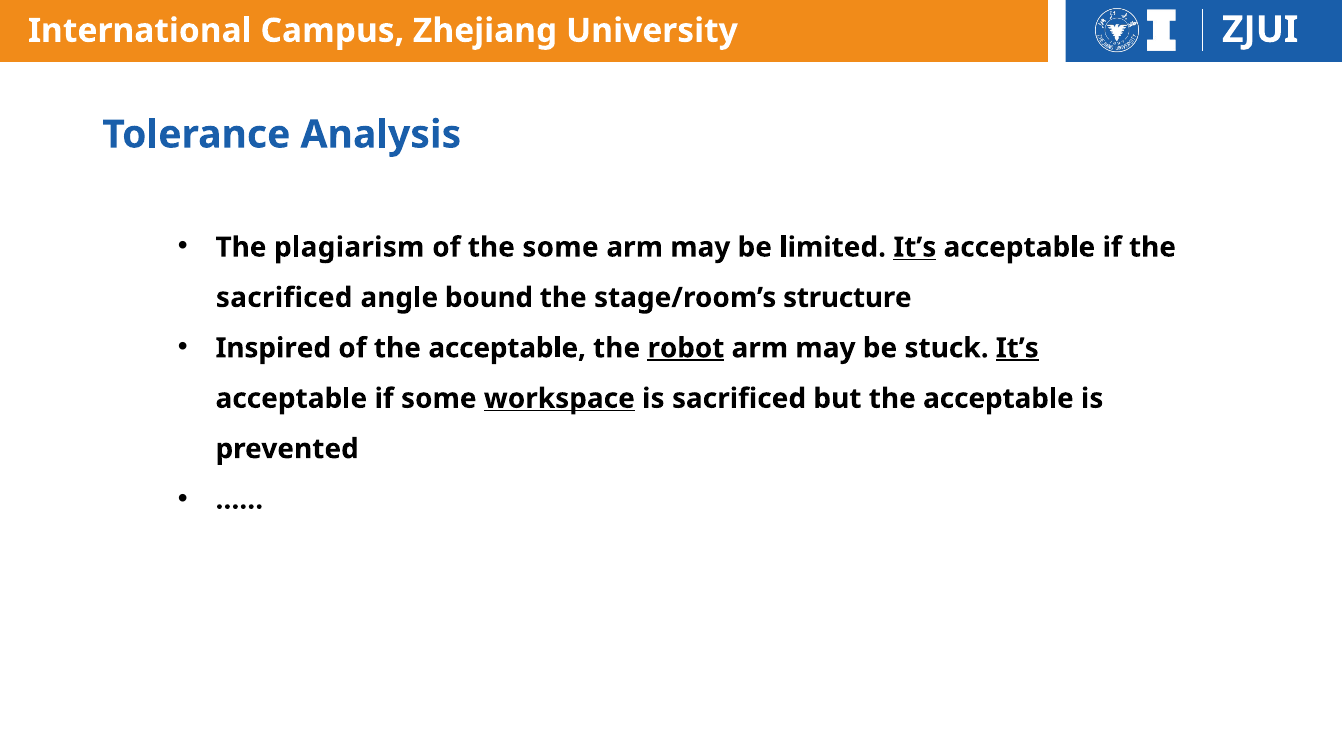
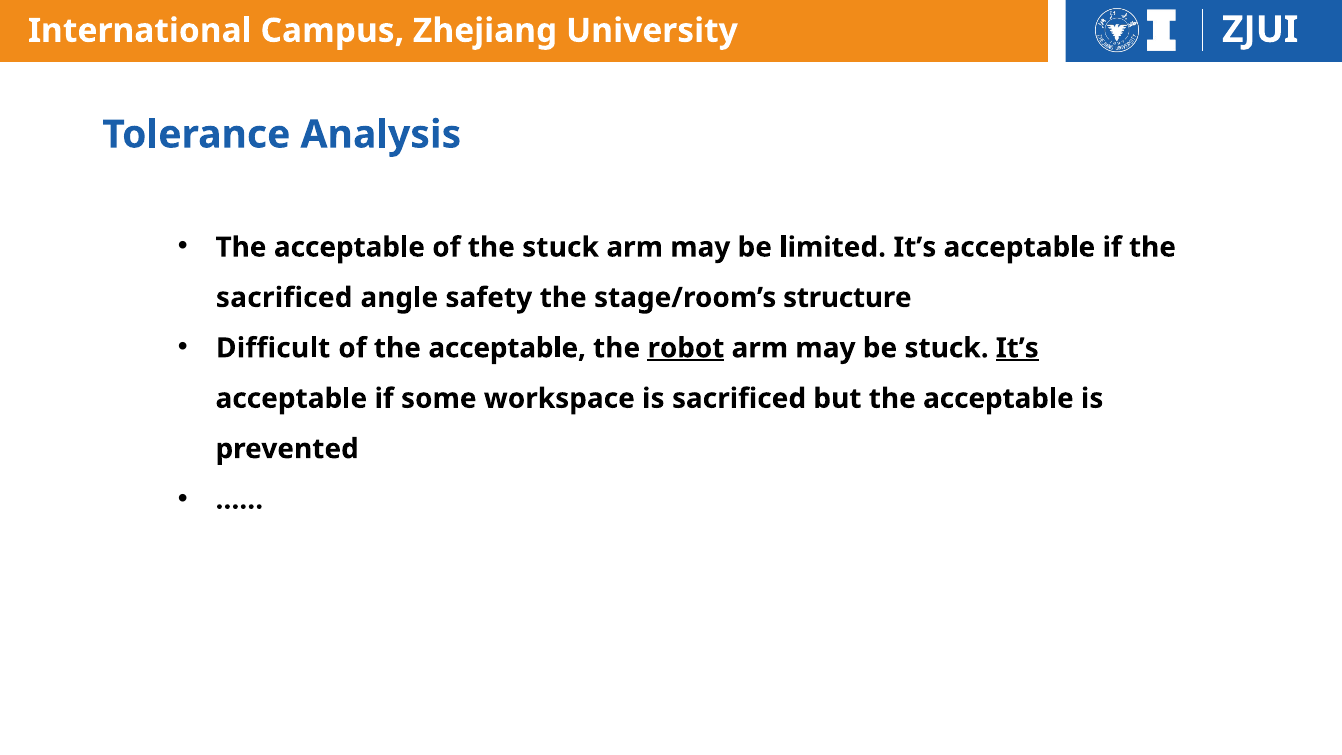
plagiarism: plagiarism -> acceptable (349, 247)
the some: some -> stuck (561, 247)
It’s underline: present -> none (915, 247)
bound: bound -> safety (489, 298)
Inspired: Inspired -> Difficult (273, 348)
workspace underline: present -> none (559, 398)
